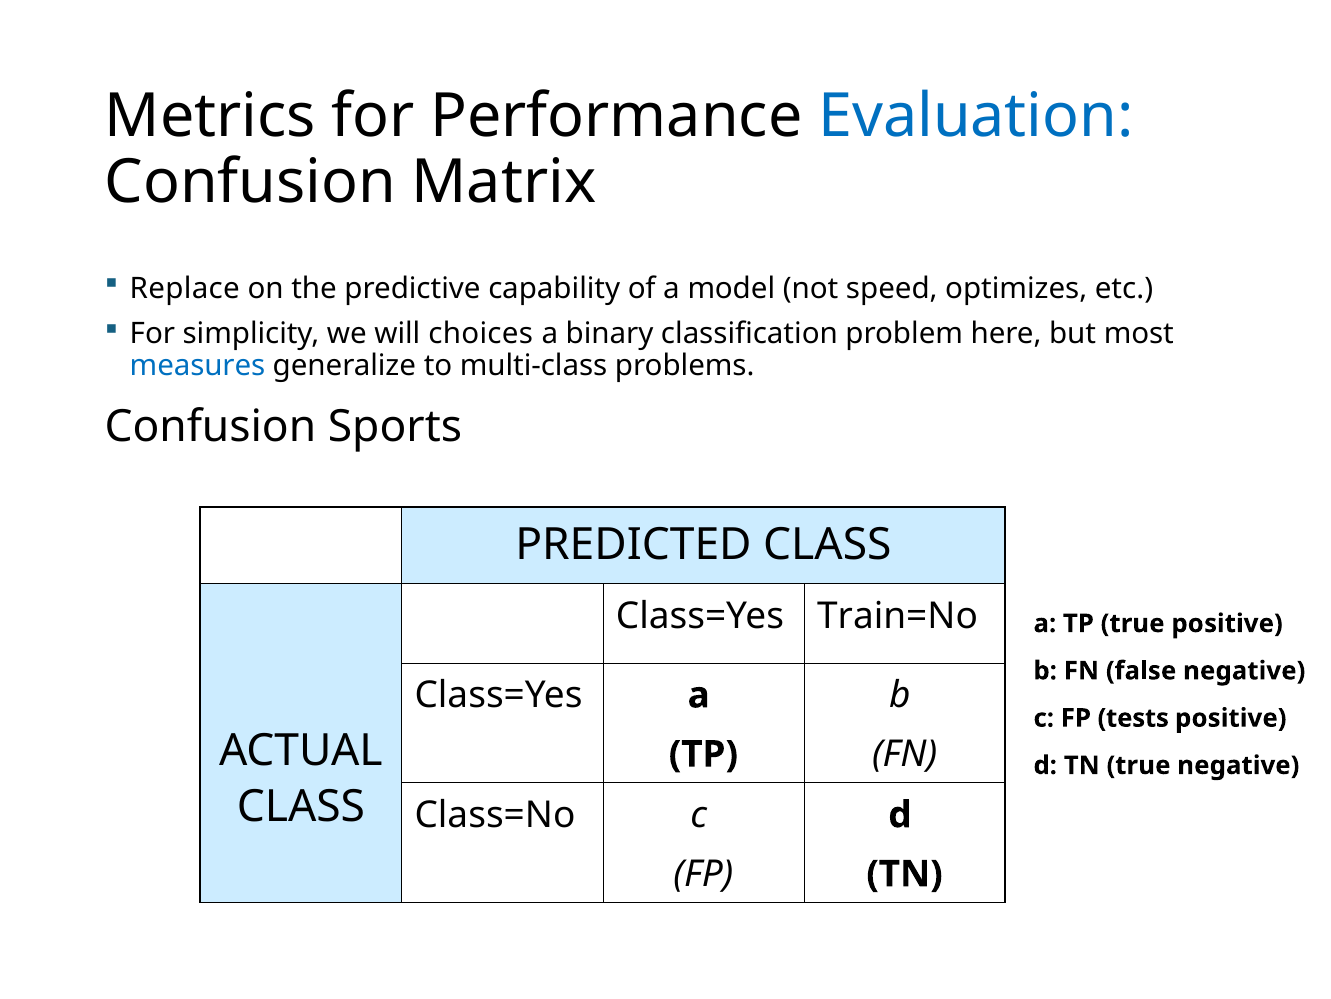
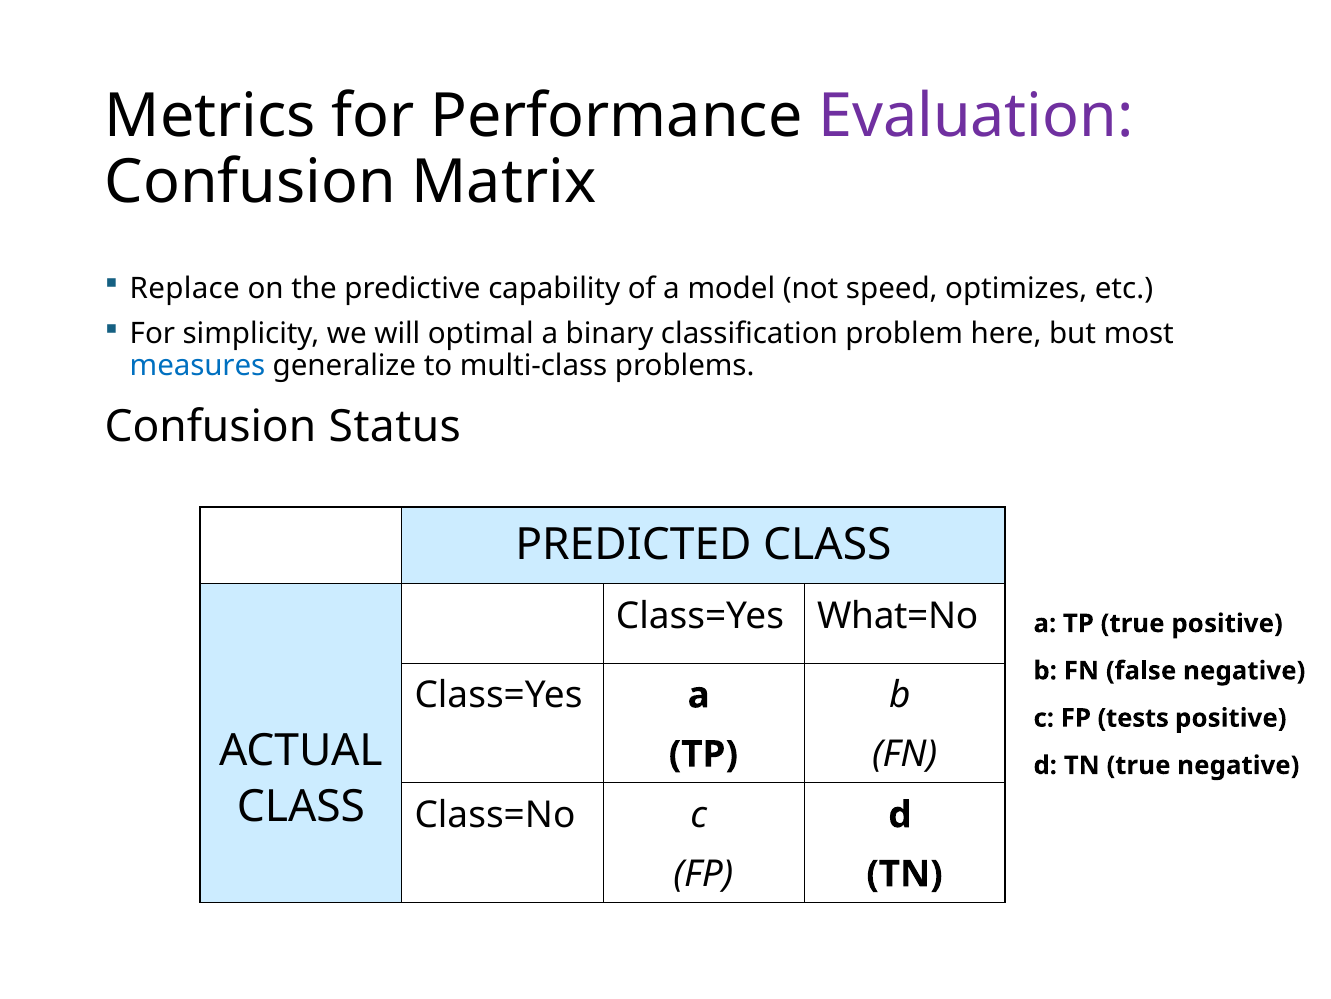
Evaluation colour: blue -> purple (976, 116)
choices: choices -> optimal (481, 334)
Sports: Sports -> Status (395, 427)
Train=No: Train=No -> What=No (898, 615)
